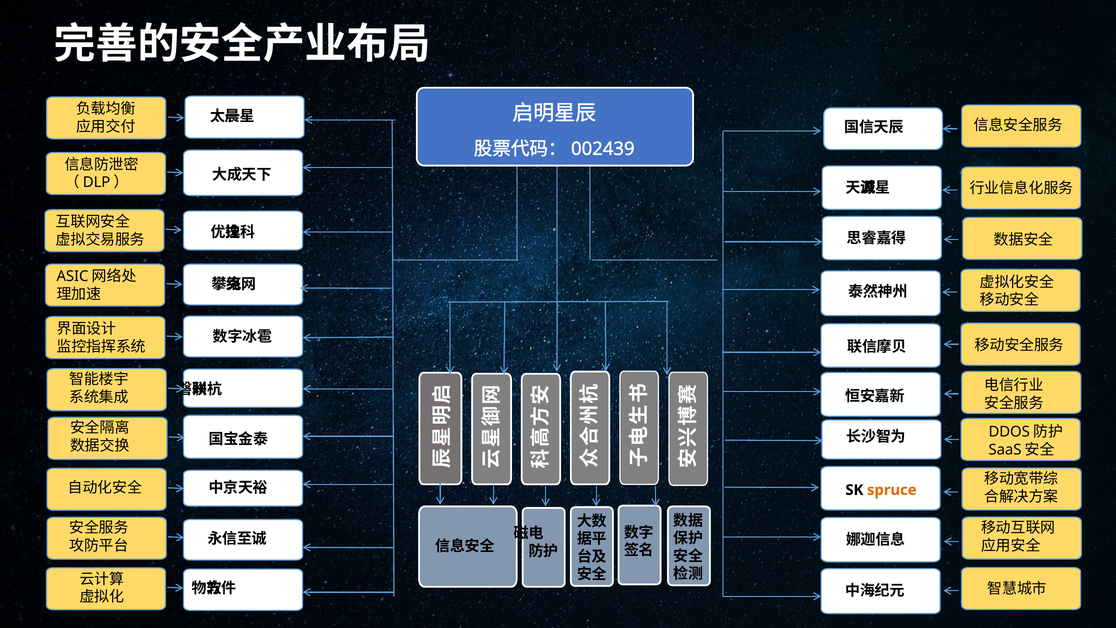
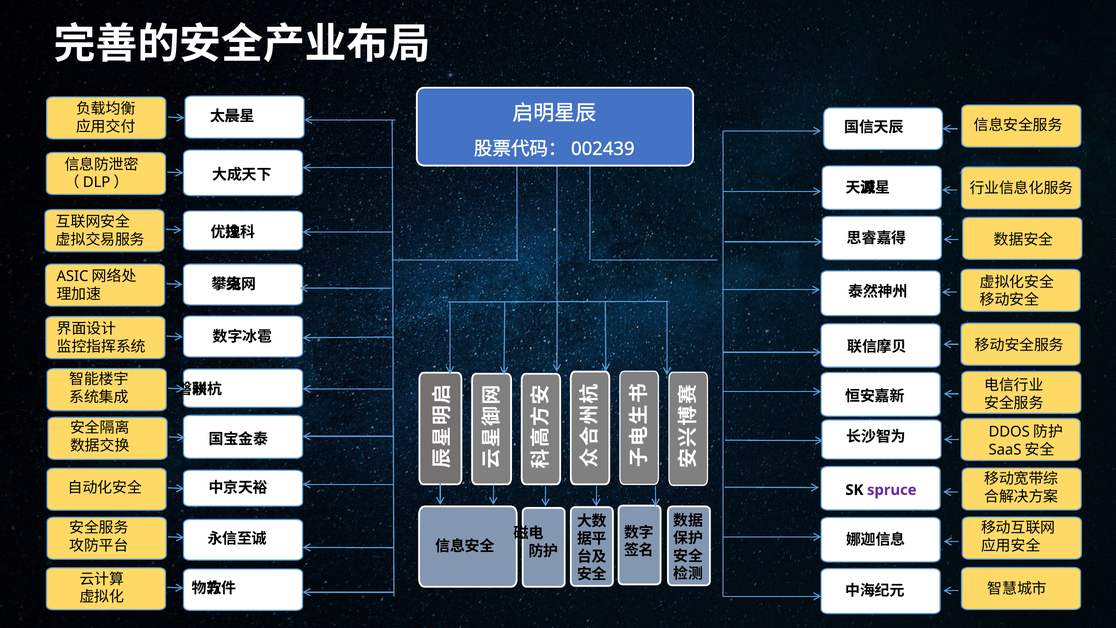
spruce colour: orange -> purple (892, 490)
